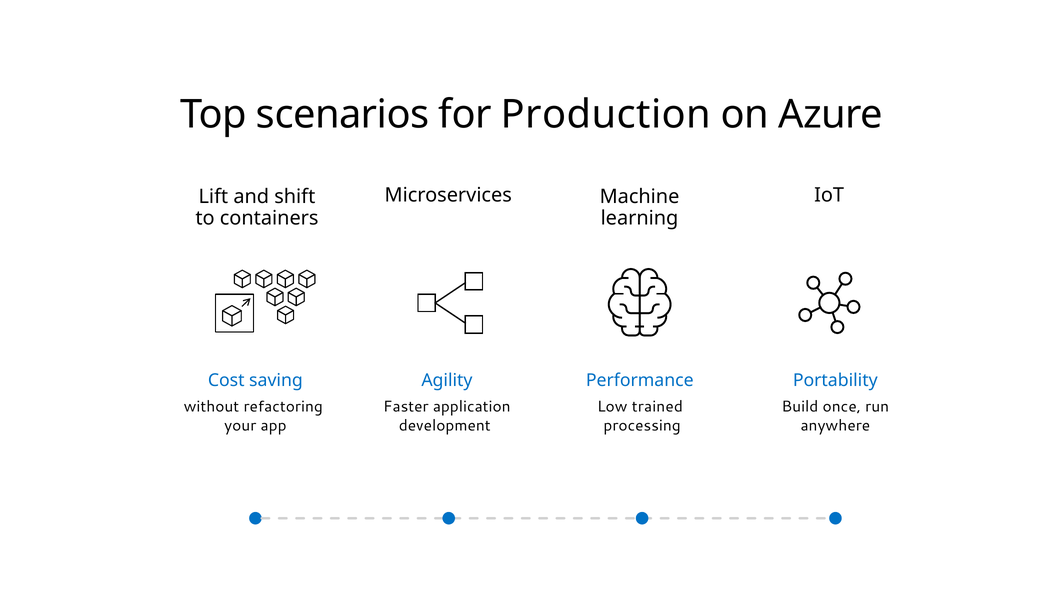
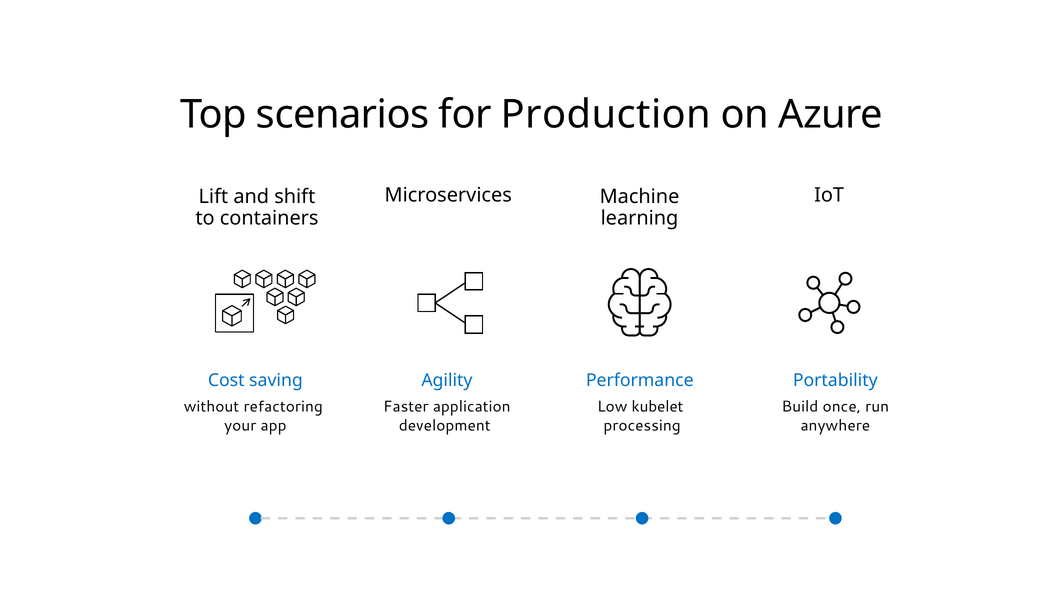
trained: trained -> kubelet (658, 407)
